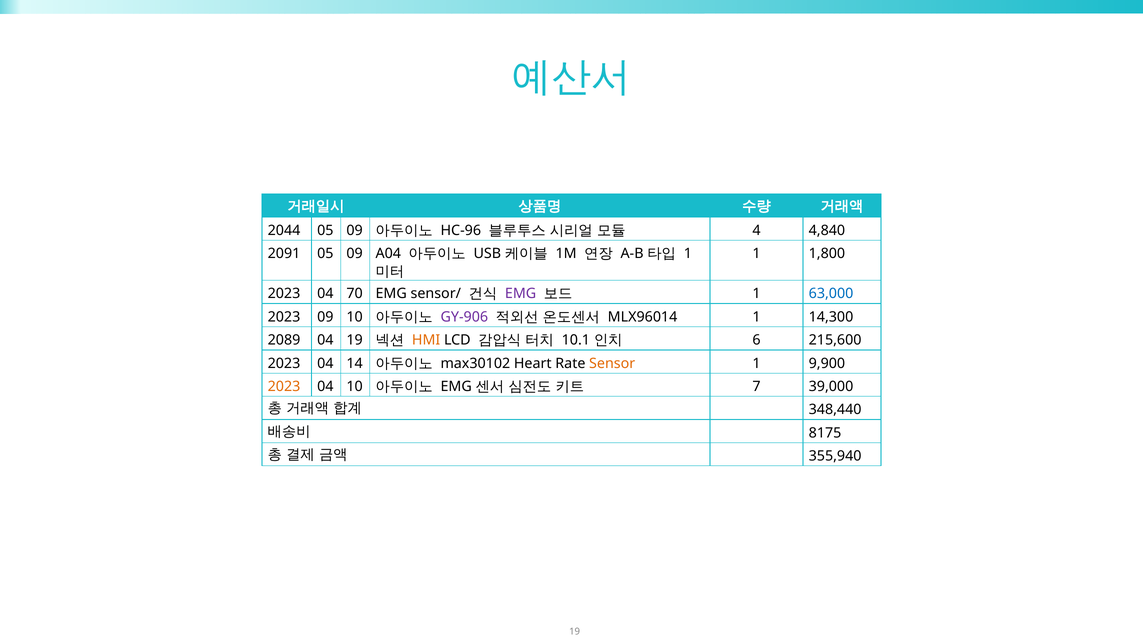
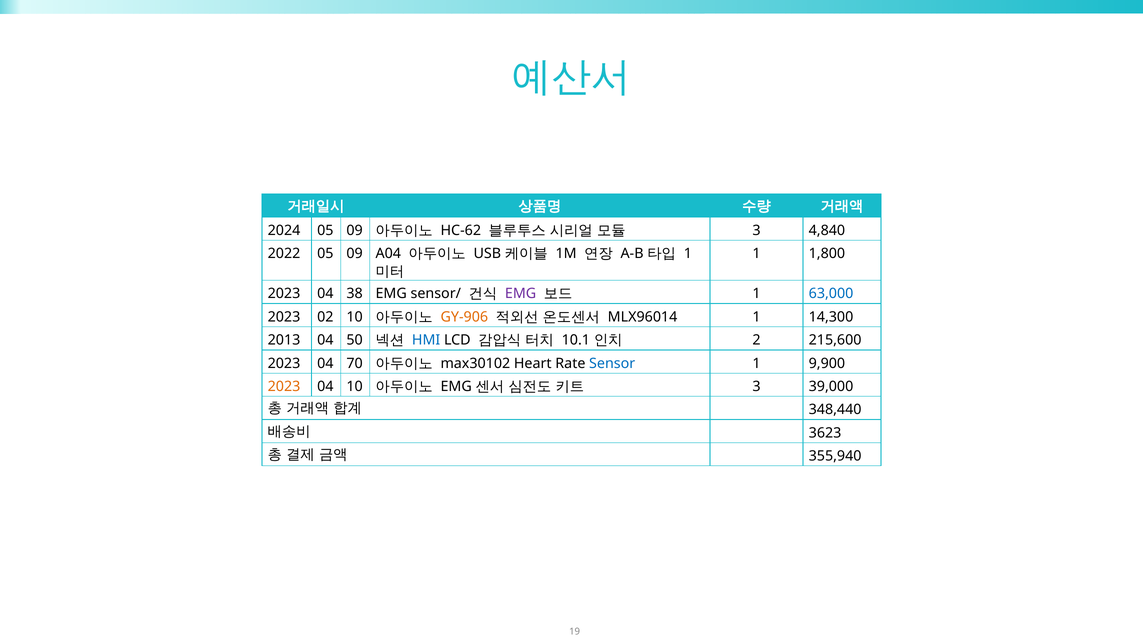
2044: 2044 -> 2024 (284, 231)
HC-96: HC-96 -> HC-62 (461, 231)
4: 4 -> 3 (757, 231)
2091: 2091 -> 2022 (284, 254)
70: 70 -> 38 (355, 294)
2023 09: 09 -> 02 (325, 317)
GY-906 colour: purple -> orange (464, 317)
2089: 2089 -> 2013 (284, 340)
04 19: 19 -> 50 (355, 340)
HMI colour: orange -> blue (426, 340)
6: 6 -> 2 (757, 340)
14: 14 -> 70 (355, 363)
Sensor colour: orange -> blue (612, 363)
7: 7 -> 3 (757, 386)
8175: 8175 -> 3623 (825, 433)
